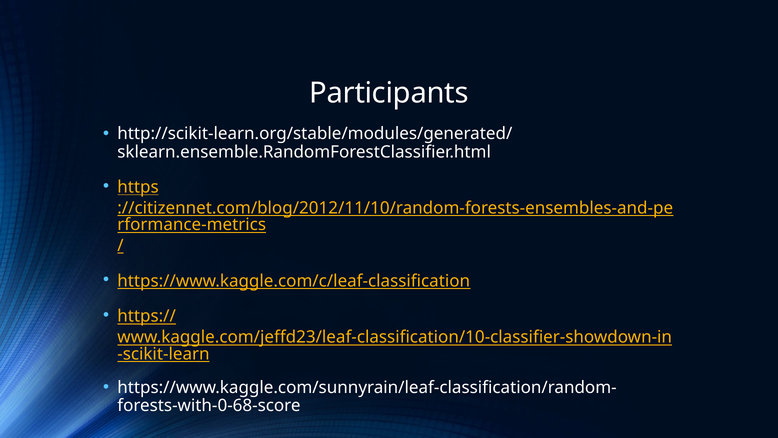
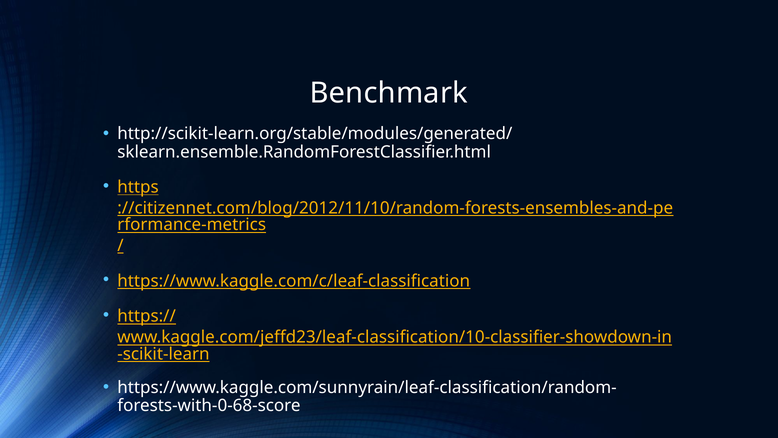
Participants: Participants -> Benchmark (389, 93)
